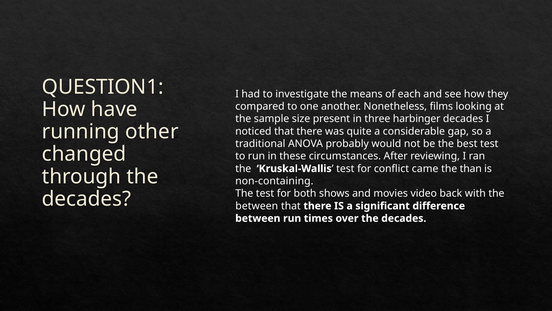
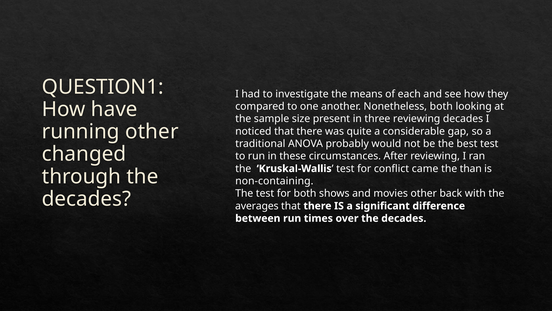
Nonetheless films: films -> both (441, 106)
three harbinger: harbinger -> reviewing (417, 119)
movies video: video -> other (424, 193)
between: between -> averages (257, 206)
